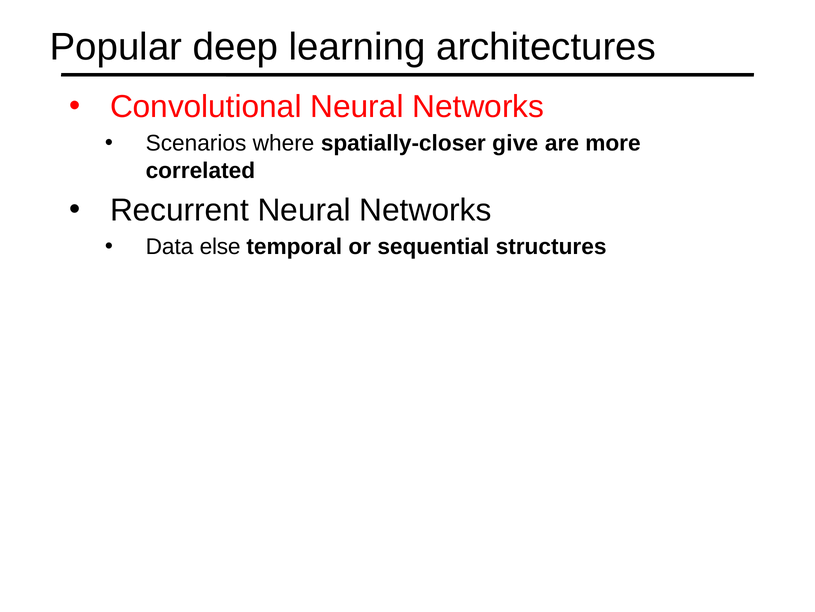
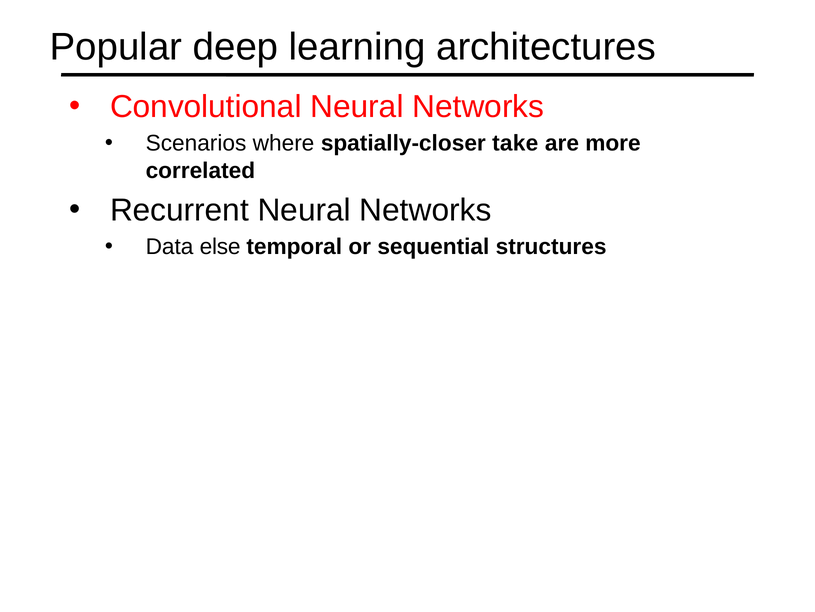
give: give -> take (515, 143)
